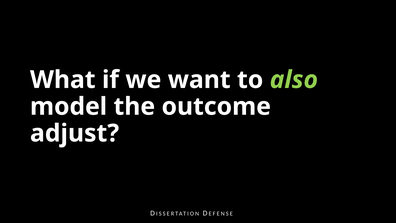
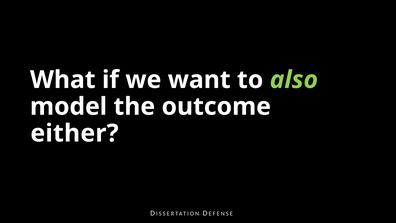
adjust: adjust -> either (74, 133)
